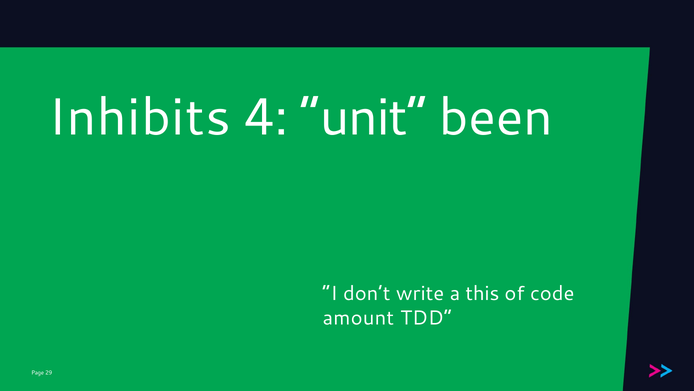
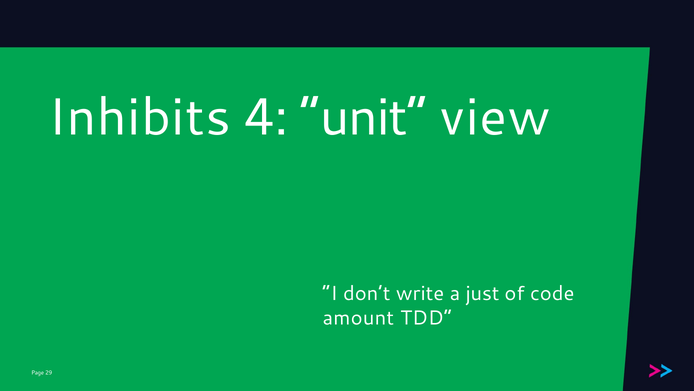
been: been -> view (495, 117)
this: this -> just (482, 293)
